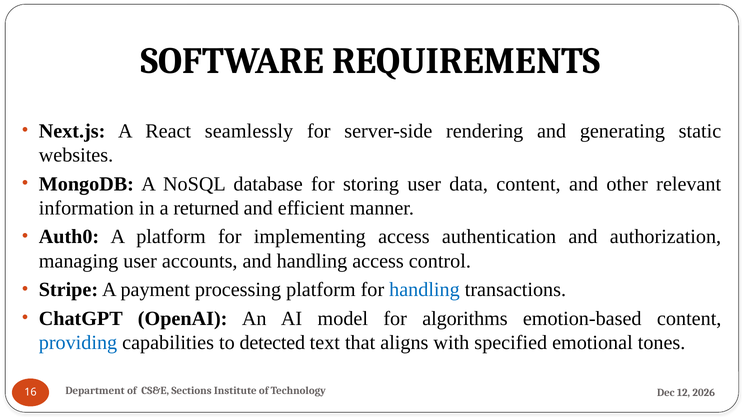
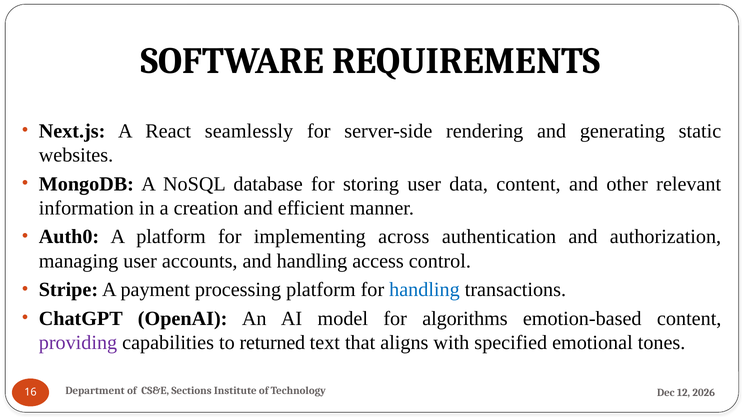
returned: returned -> creation (206, 208)
implementing access: access -> across (404, 237)
providing colour: blue -> purple (78, 343)
detected: detected -> returned (272, 343)
